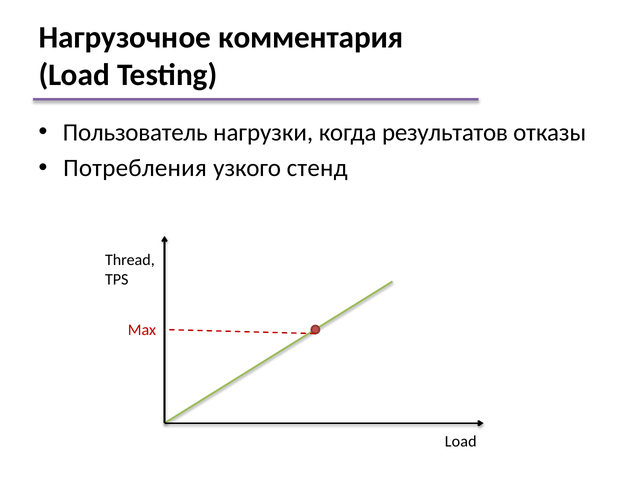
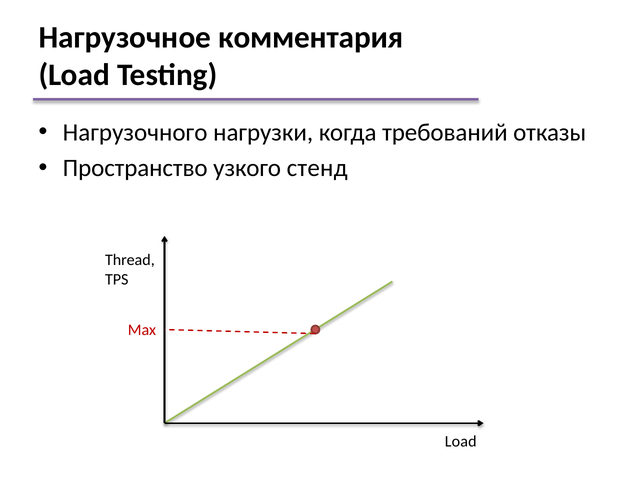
Пользователь: Пользователь -> Нагрузочного (135, 132)
результатов: результатов -> требований (445, 132)
Потребления: Потребления -> Пространство (135, 168)
